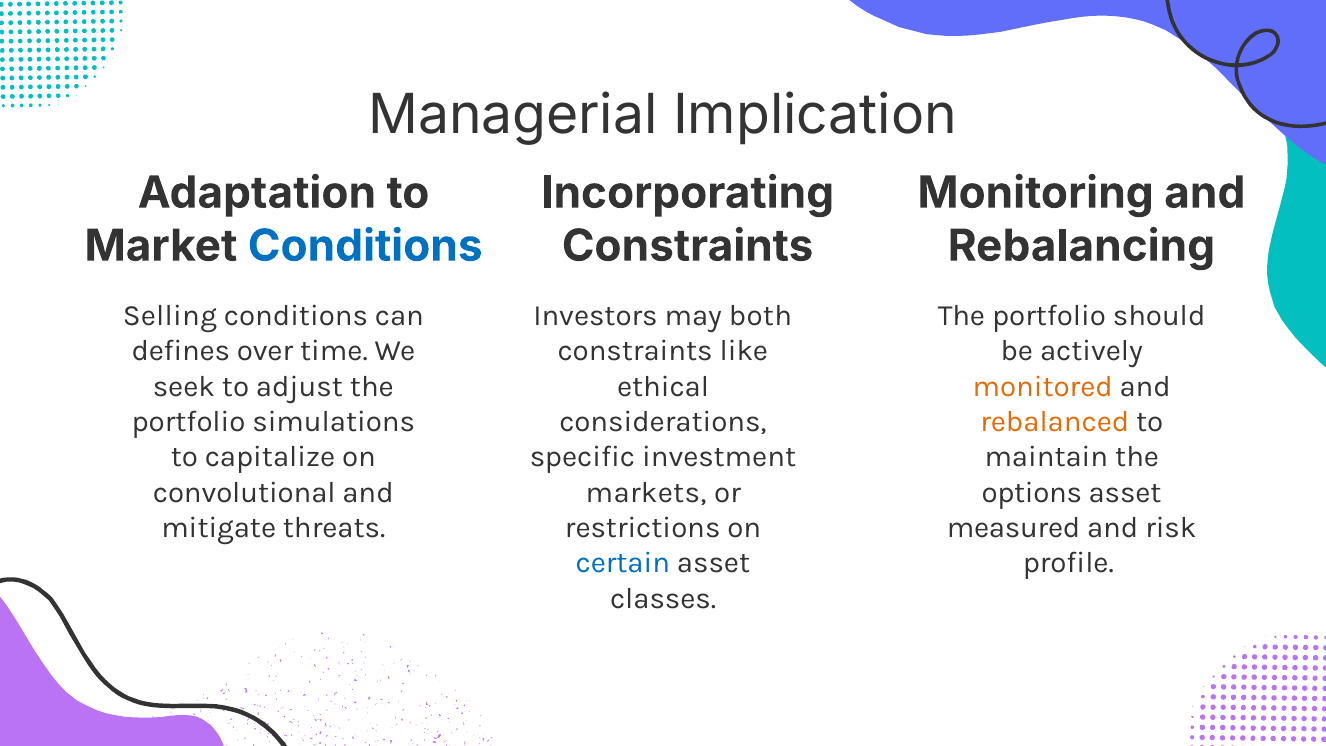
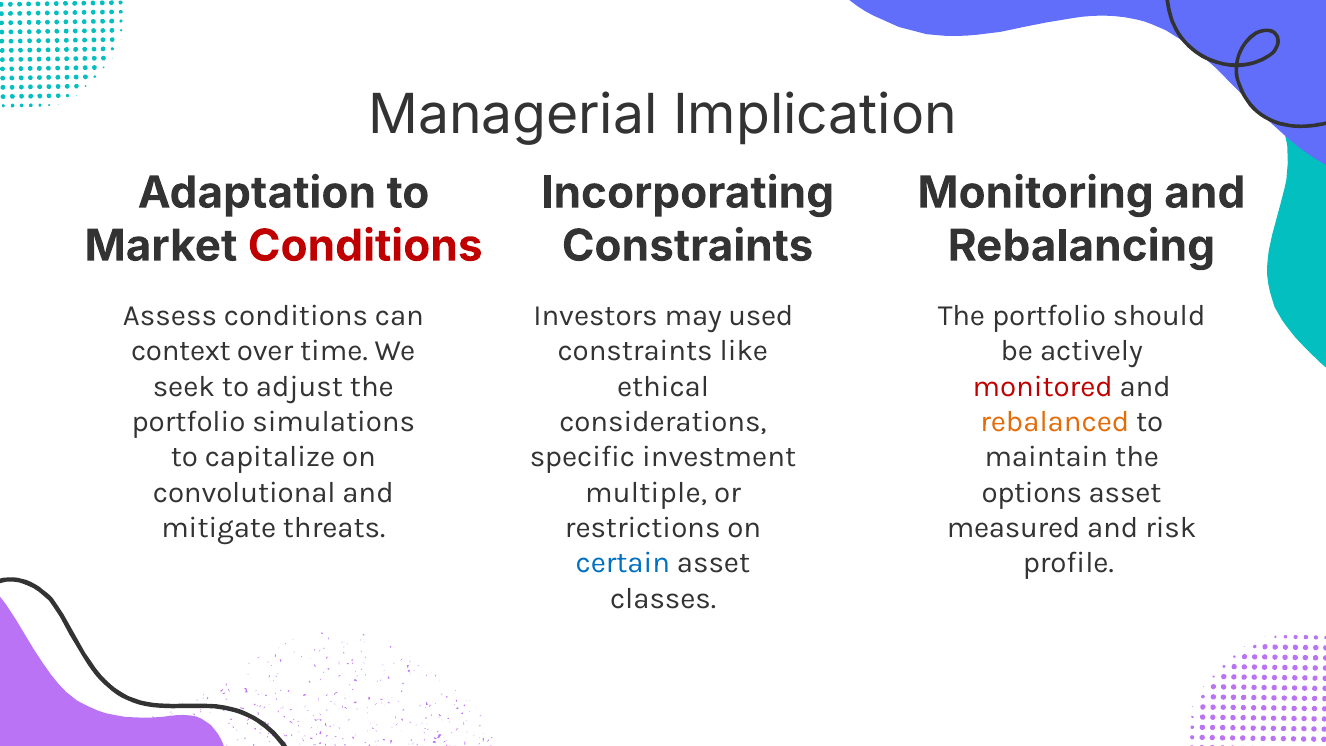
Conditions colour: blue -> red (365, 246)
Selling: Selling -> Assess (170, 316)
both: both -> used (761, 316)
defines: defines -> context (181, 351)
monitored colour: orange -> red (1043, 386)
markets: markets -> multiple (646, 492)
